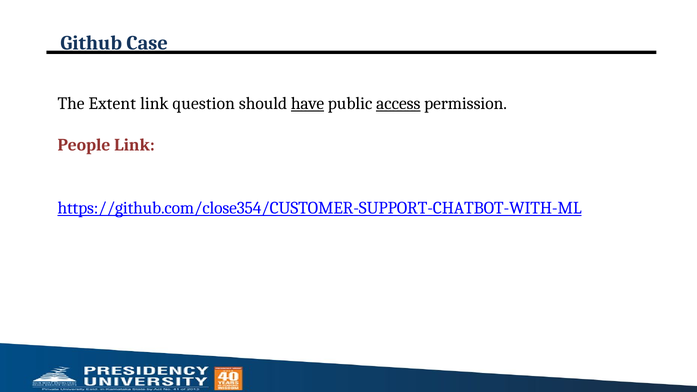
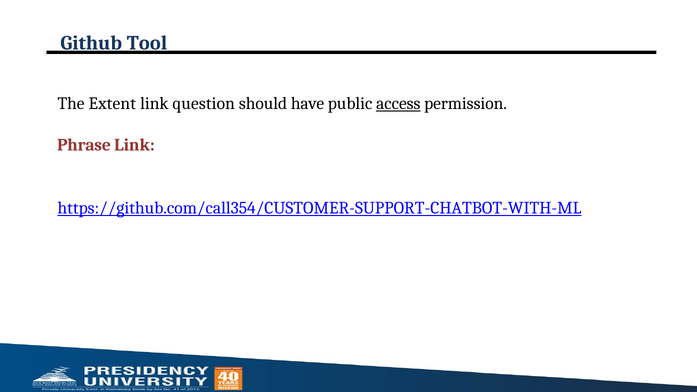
Case: Case -> Tool (147, 43)
have underline: present -> none (308, 103)
People: People -> Phrase (84, 145)
https://github.com/close354/CUSTOMER-SUPPORT-CHATBOT-WITH-ML: https://github.com/close354/CUSTOMER-SUPPORT-CHATBOT-WITH-ML -> https://github.com/call354/CUSTOMER-SUPPORT-CHATBOT-WITH-ML (319, 208)
